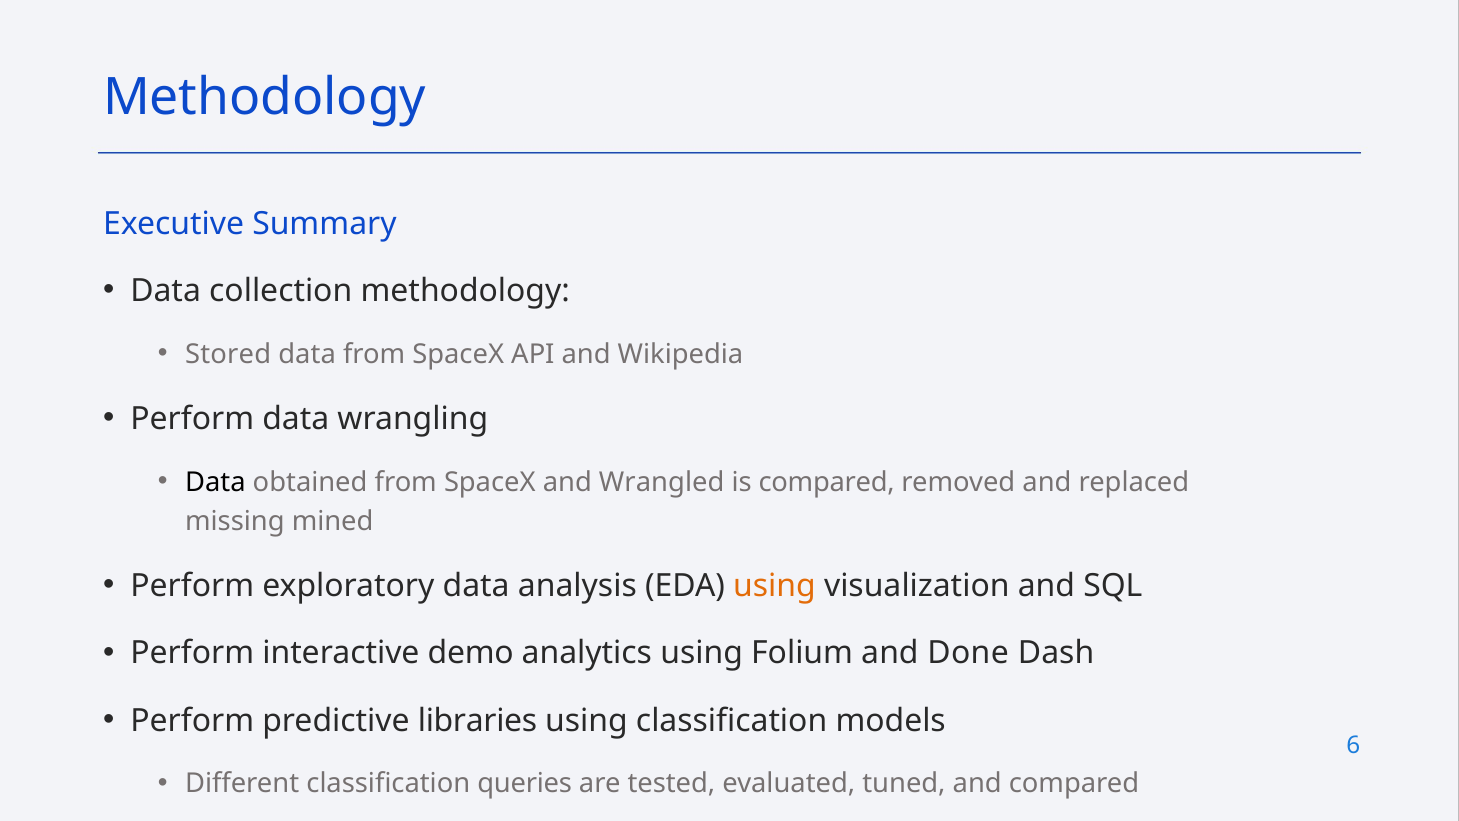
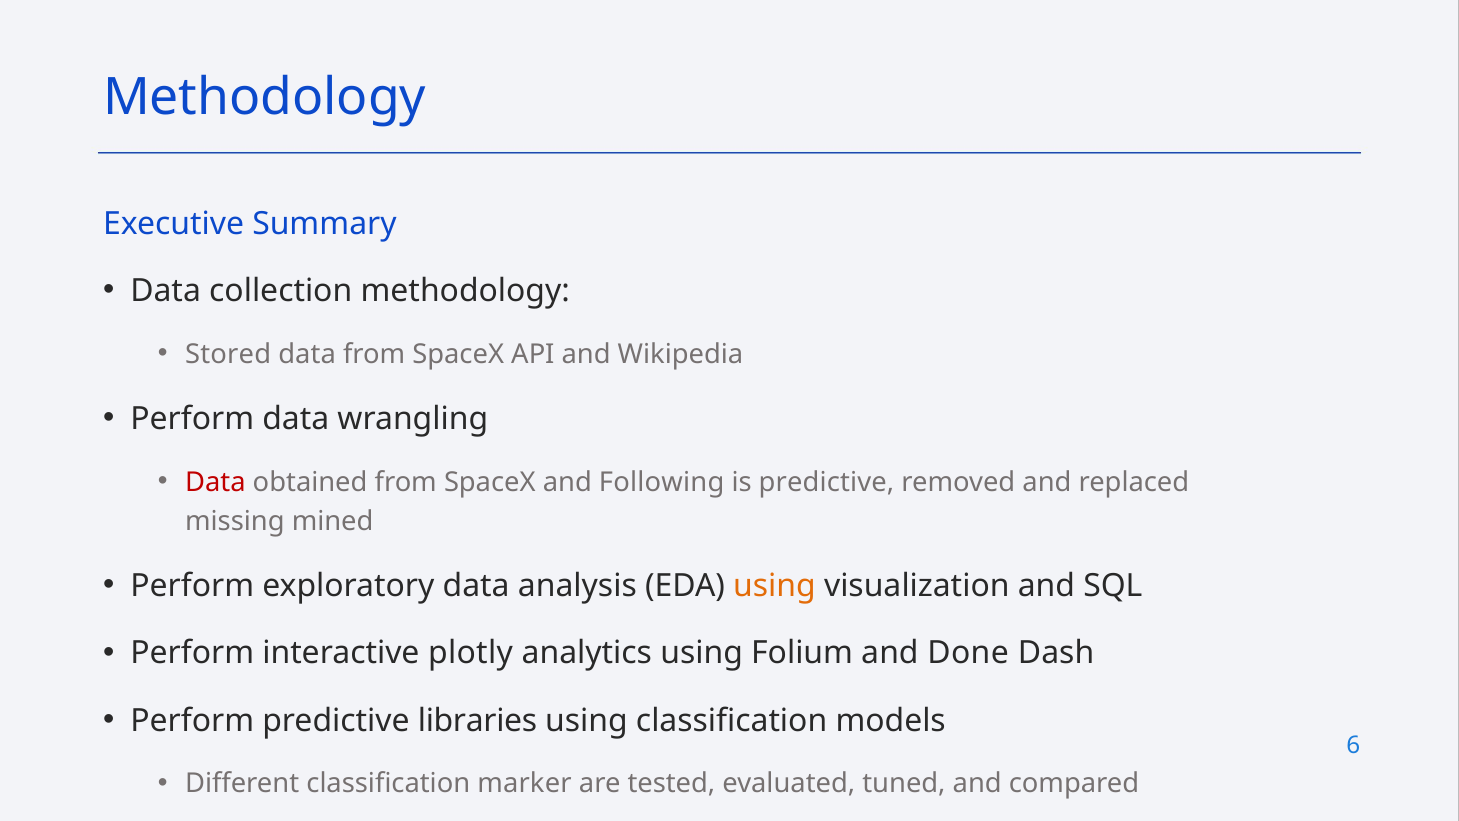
Data colour: black -> red (215, 482)
Wrangled: Wrangled -> Following (662, 482)
is compared: compared -> predictive (826, 482)
demo: demo -> plotly (470, 653)
queries: queries -> marker (524, 783)
